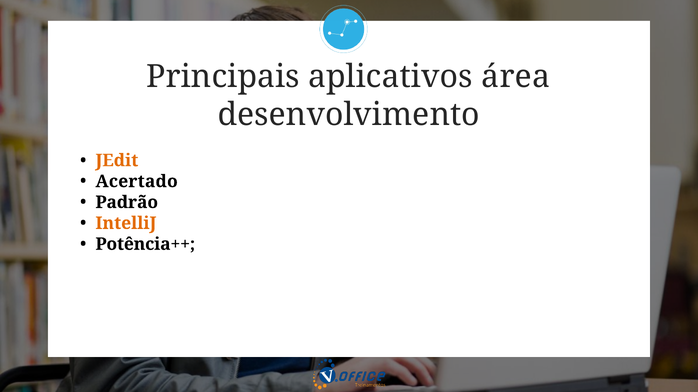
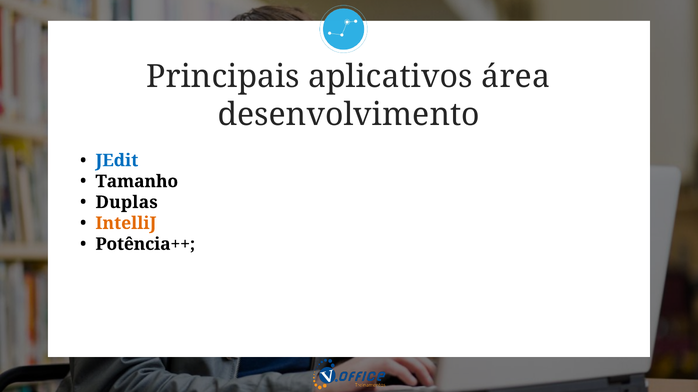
JEdit colour: orange -> blue (117, 161)
Acertado: Acertado -> Tamanho (137, 182)
Padrão: Padrão -> Duplas (127, 203)
